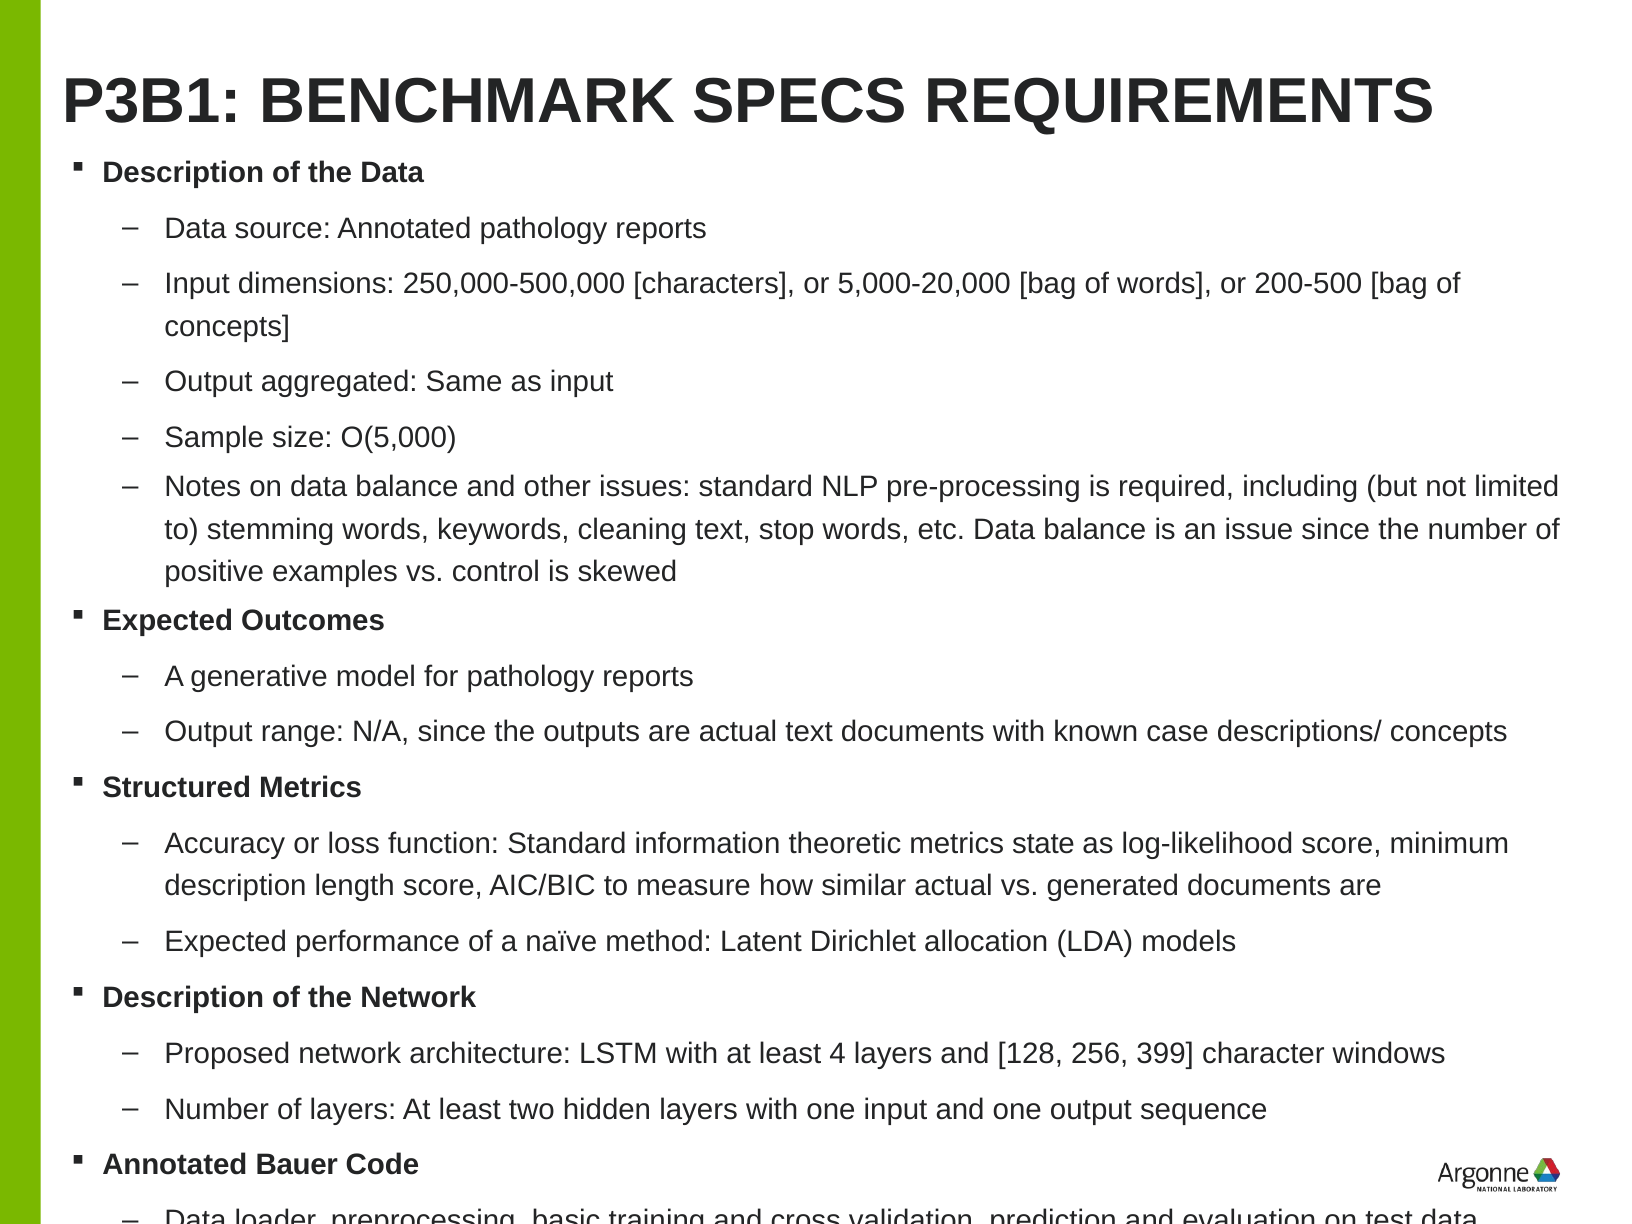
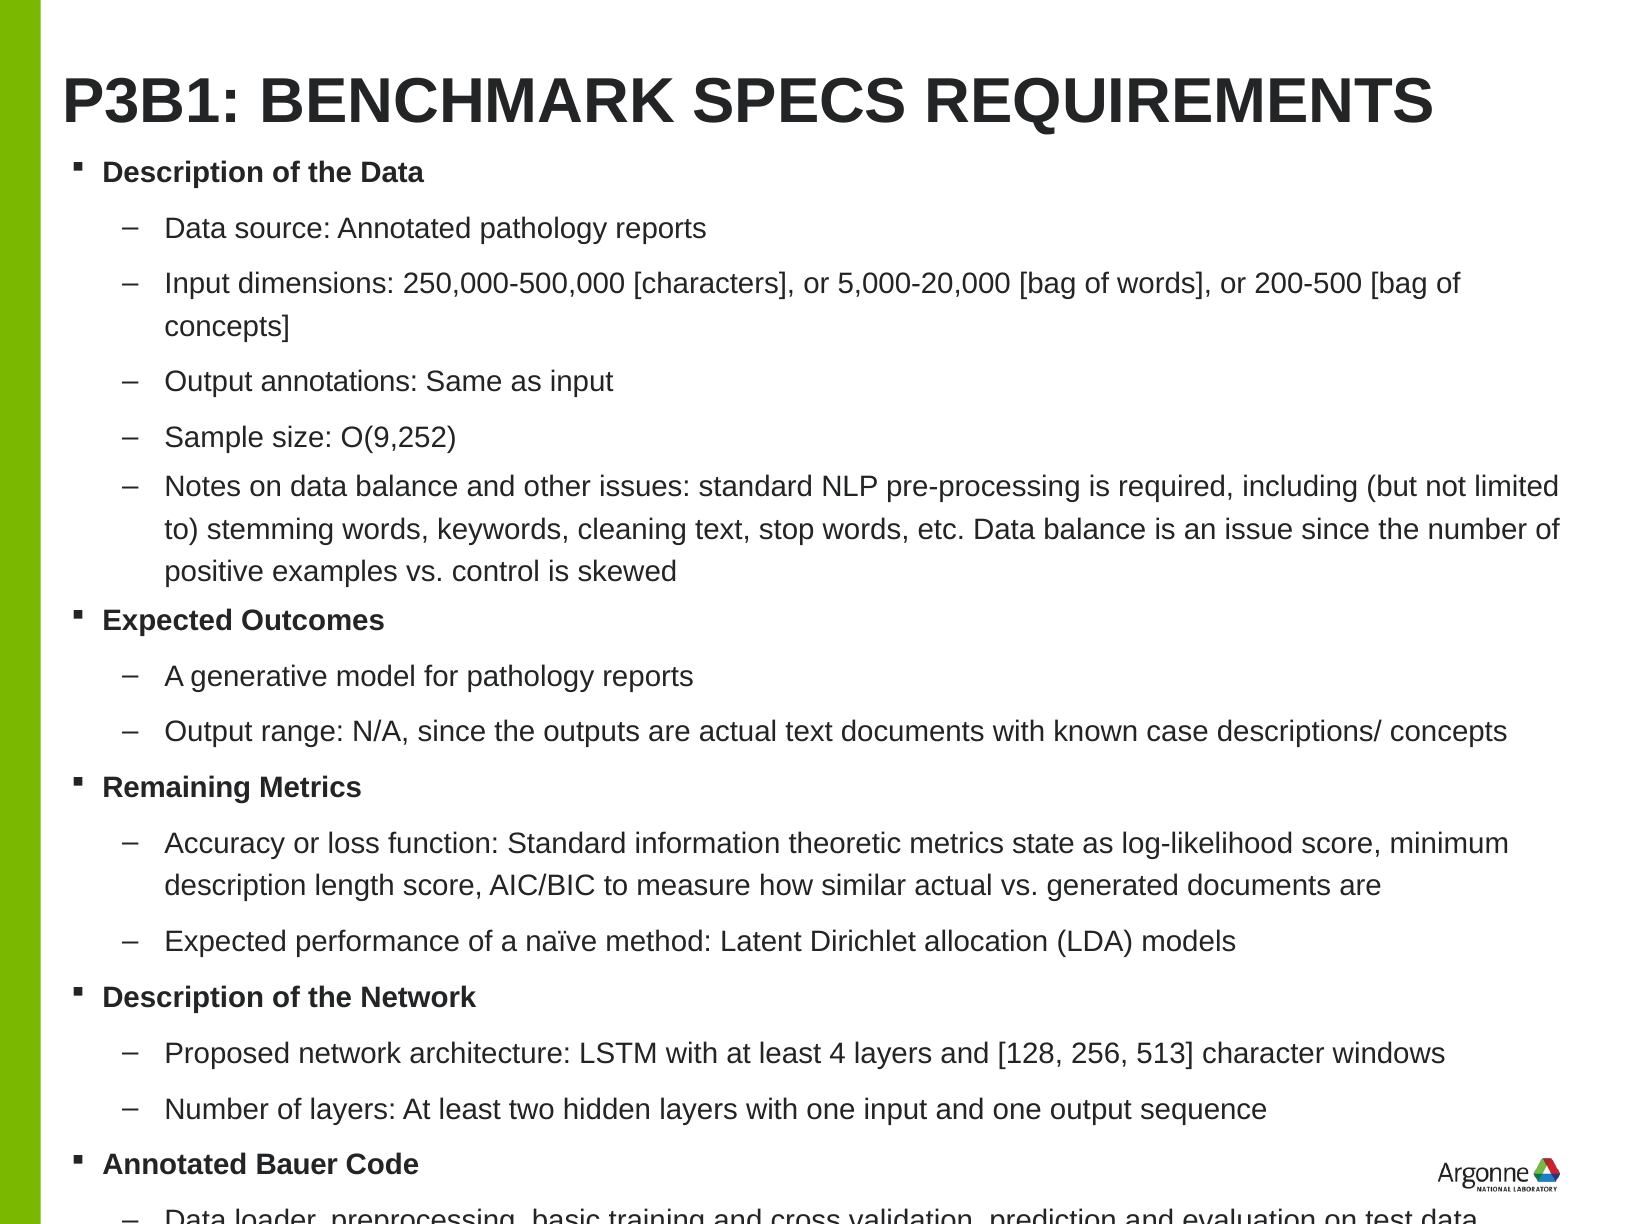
aggregated: aggregated -> annotations (339, 382)
O(5,000: O(5,000 -> O(9,252 (399, 438)
Structured: Structured -> Remaining (177, 788)
399: 399 -> 513 (1165, 1054)
